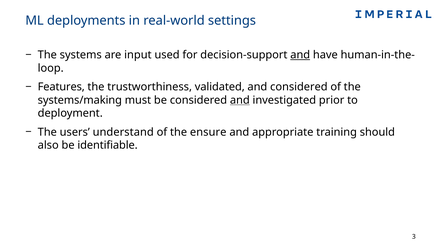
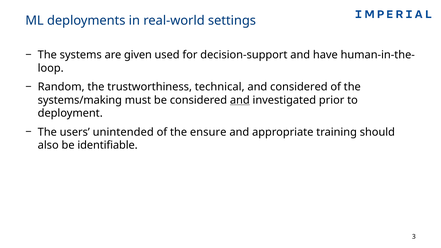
input: input -> given (138, 55)
and underline: present -> none (300, 55)
Features: Features -> Random (61, 87)
validated: validated -> technical (220, 87)
understand: understand -> unintended (123, 132)
